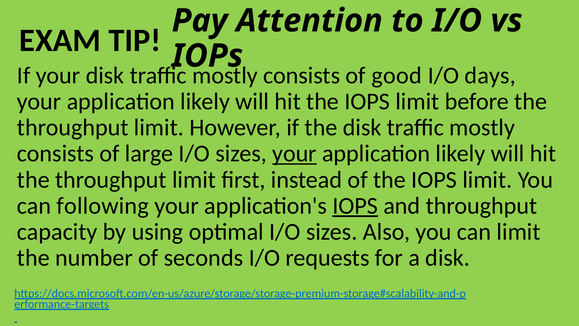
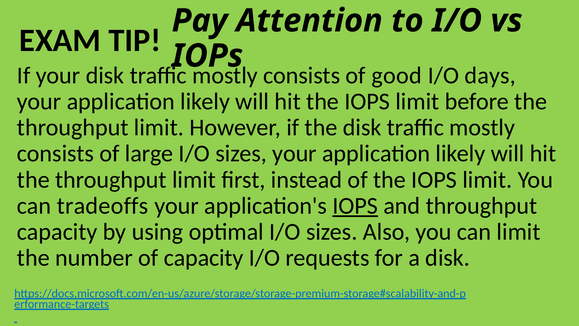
your underline: present -> none (294, 153)
following: following -> tradeoffs (103, 206)
of seconds: seconds -> capacity (204, 258)
